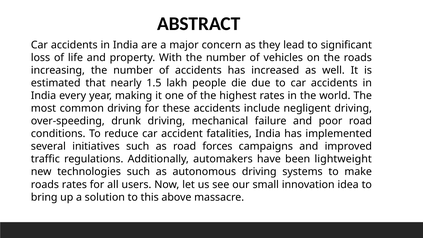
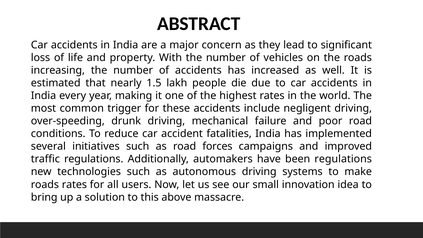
common driving: driving -> trigger (124, 108)
been lightweight: lightweight -> regulations (343, 159)
